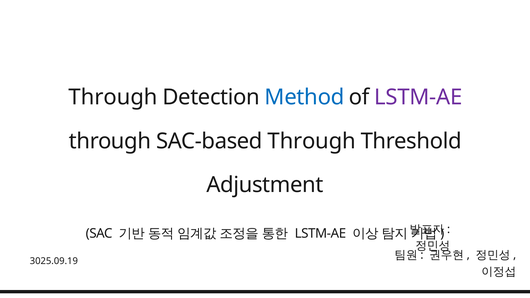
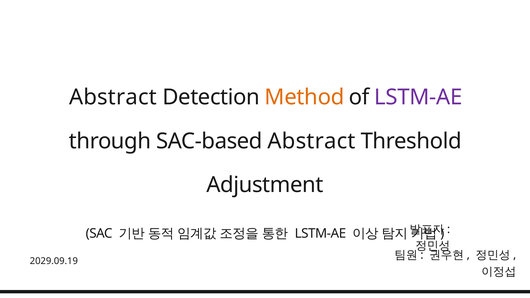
Through: Through -> Abstract (113, 97)
Method colour: blue -> orange (305, 97)
SAC-based Through: Through -> Abstract (312, 141)
3025.09.19: 3025.09.19 -> 2029.09.19 (54, 261)
